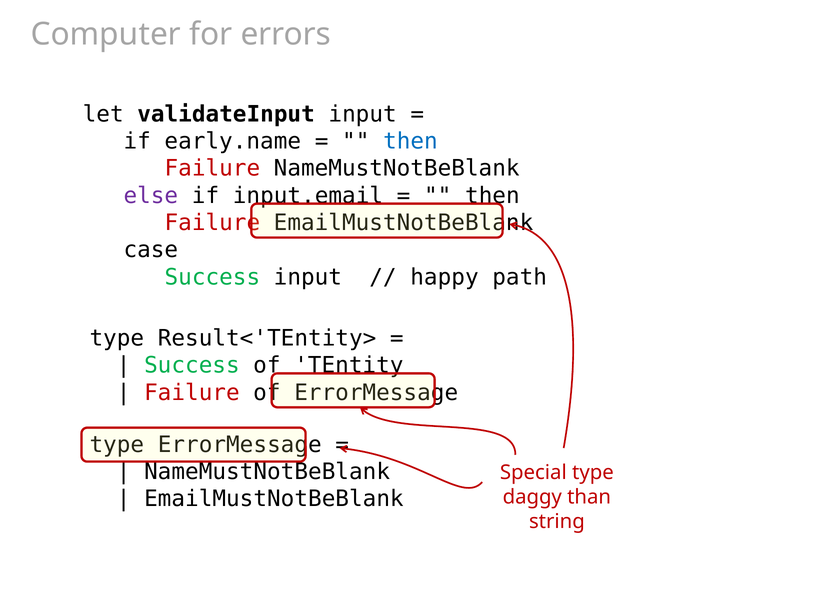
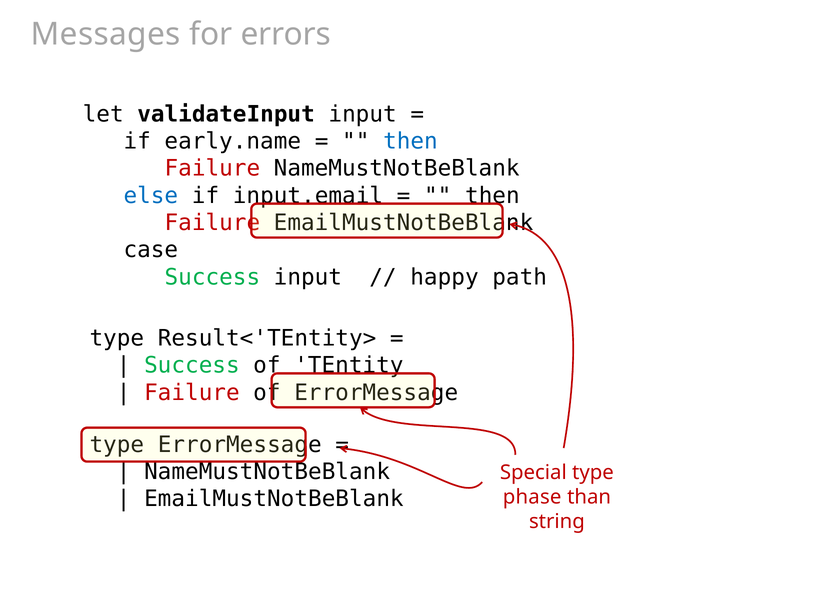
Computer: Computer -> Messages (106, 34)
else colour: purple -> blue (151, 196)
daggy: daggy -> phase (532, 497)
